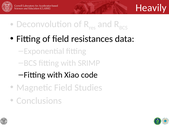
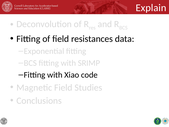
Heavily: Heavily -> Explain (151, 8)
